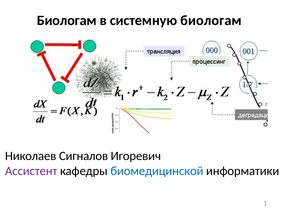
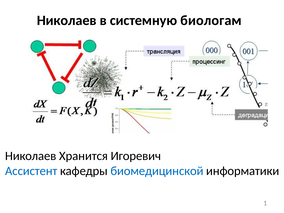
Биологам: Биологам -> Николаев (67, 20)
Сигналов: Сигналов -> Хранится (84, 156)
Ассистент colour: purple -> blue (31, 171)
